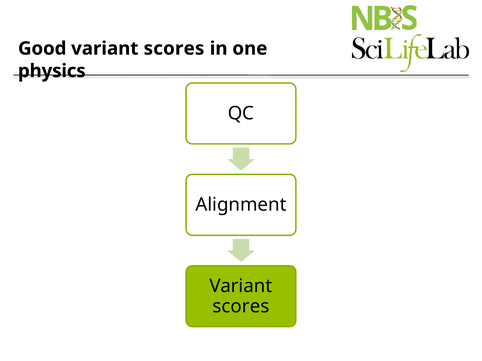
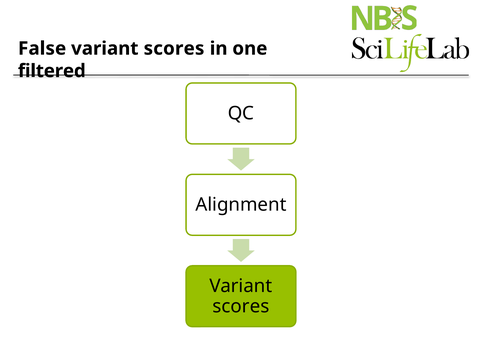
Good: Good -> False (42, 49)
physics: physics -> filtered (52, 71)
